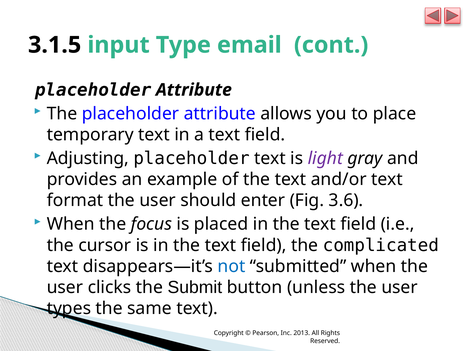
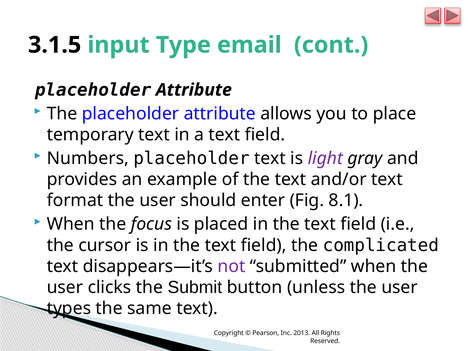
Adjusting: Adjusting -> Numbers (88, 158)
3.6: 3.6 -> 8.1 (346, 200)
not colour: blue -> purple (231, 266)
